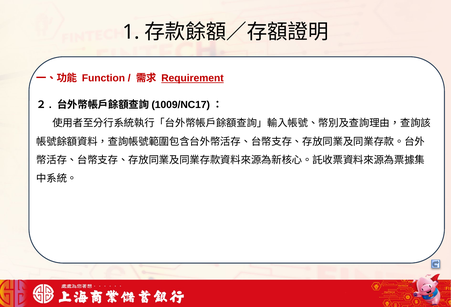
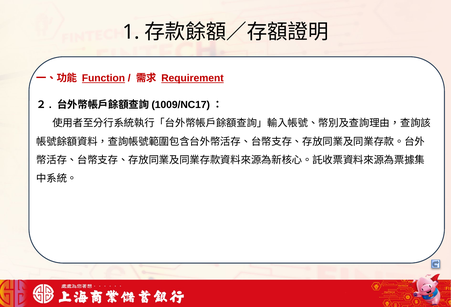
Function underline: none -> present (103, 78)
